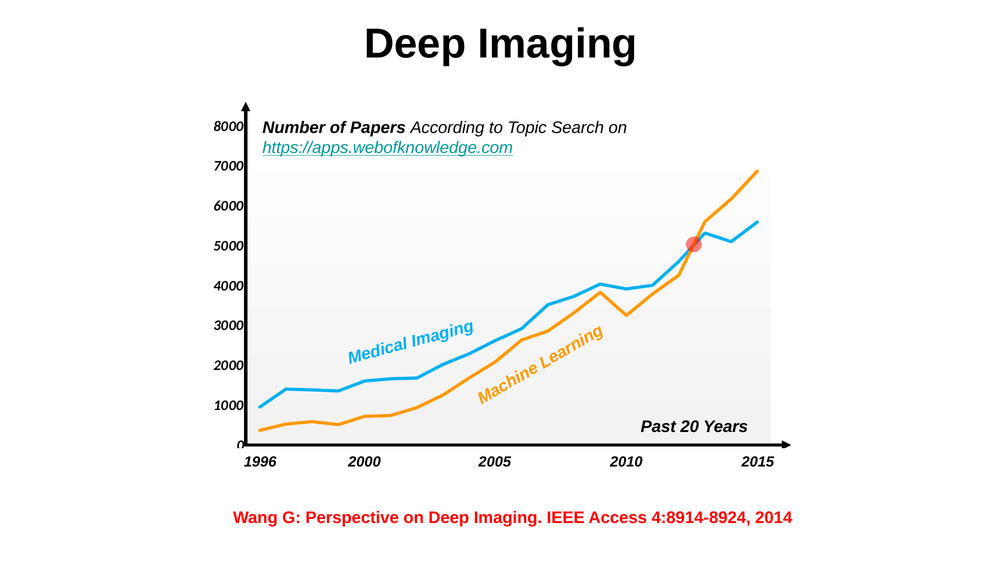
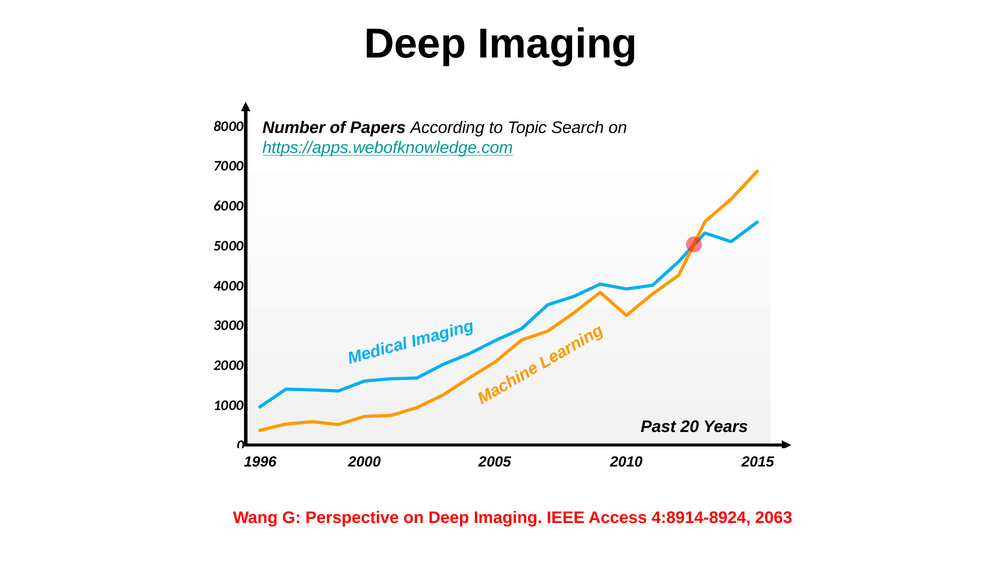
2014: 2014 -> 2063 (774, 517)
